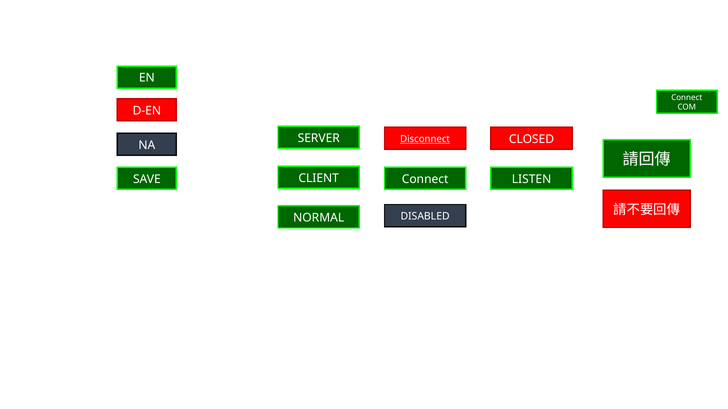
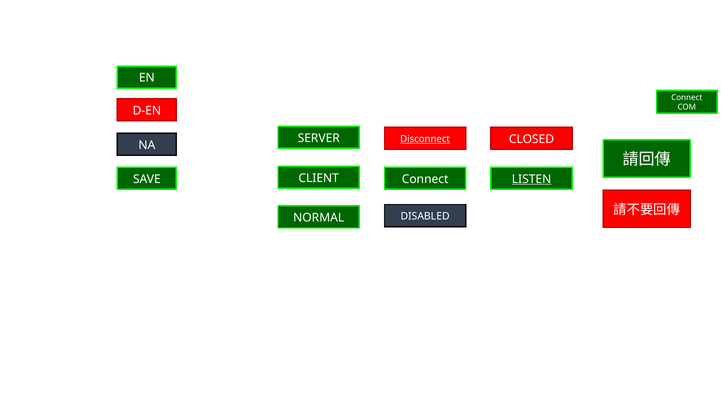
LISTEN underline: none -> present (532, 179)
